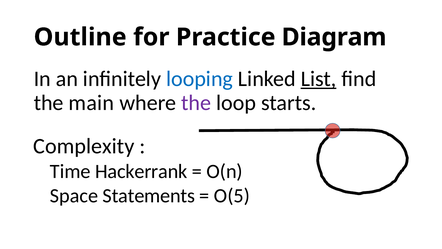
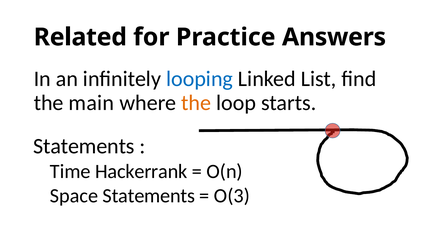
Outline: Outline -> Related (80, 37)
Diagram: Diagram -> Answers (334, 37)
List underline: present -> none (319, 79)
the colour: purple -> orange (196, 103)
Complexity: Complexity -> Statements (84, 146)
O(5: O(5 -> O(3 (232, 196)
